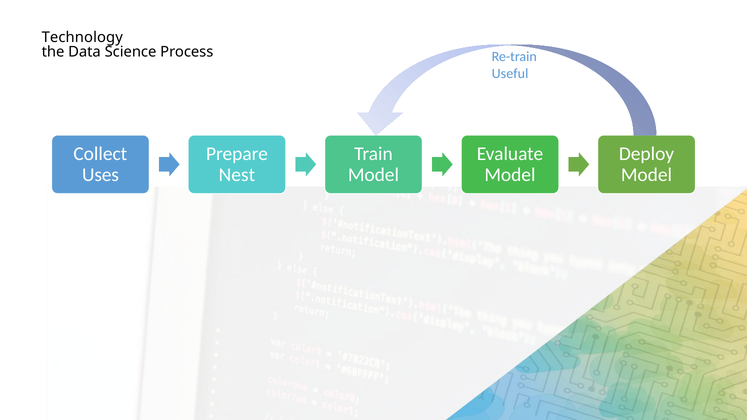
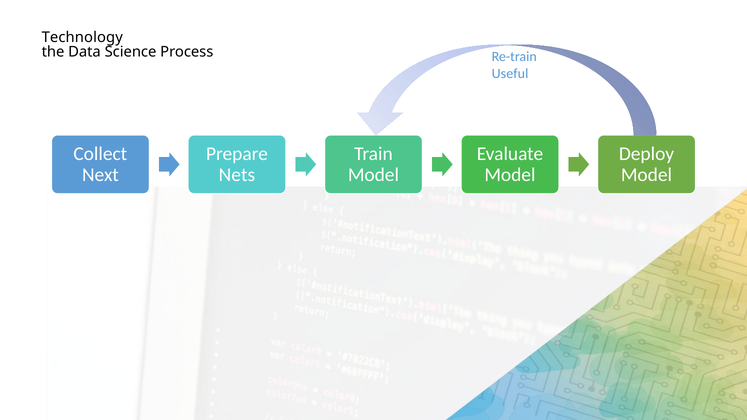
Uses: Uses -> Next (100, 175)
Nest: Nest -> Nets (237, 175)
